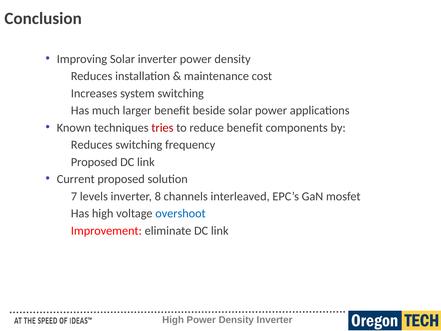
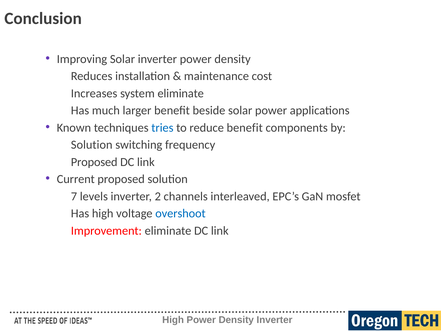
system switching: switching -> eliminate (181, 93)
tries colour: red -> blue (162, 128)
Reduces: Reduces -> Solution (92, 145)
8: 8 -> 2 (158, 196)
